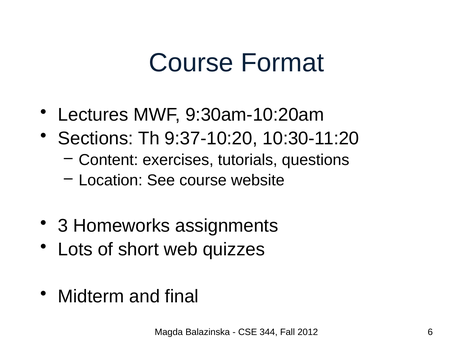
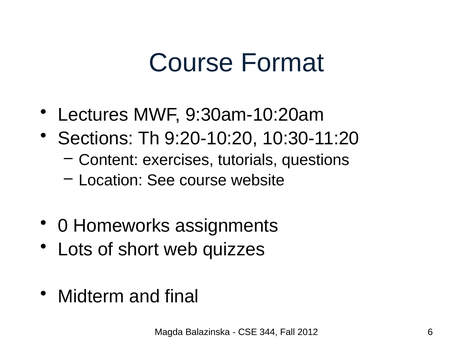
9:37-10:20: 9:37-10:20 -> 9:20-10:20 (211, 138)
3: 3 -> 0 (63, 226)
